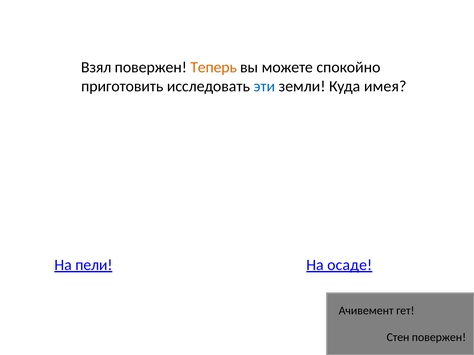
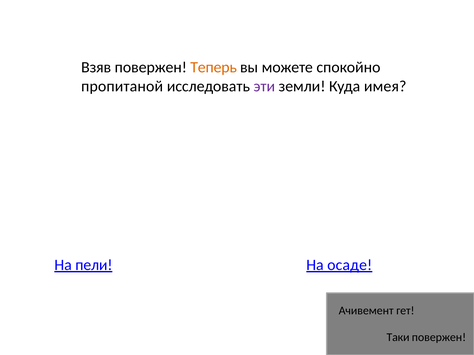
Взял: Взял -> Взяв (96, 67)
приготовить: приготовить -> пропитаной (122, 86)
эти colour: blue -> purple (264, 86)
Стен: Стен -> Таки (398, 338)
